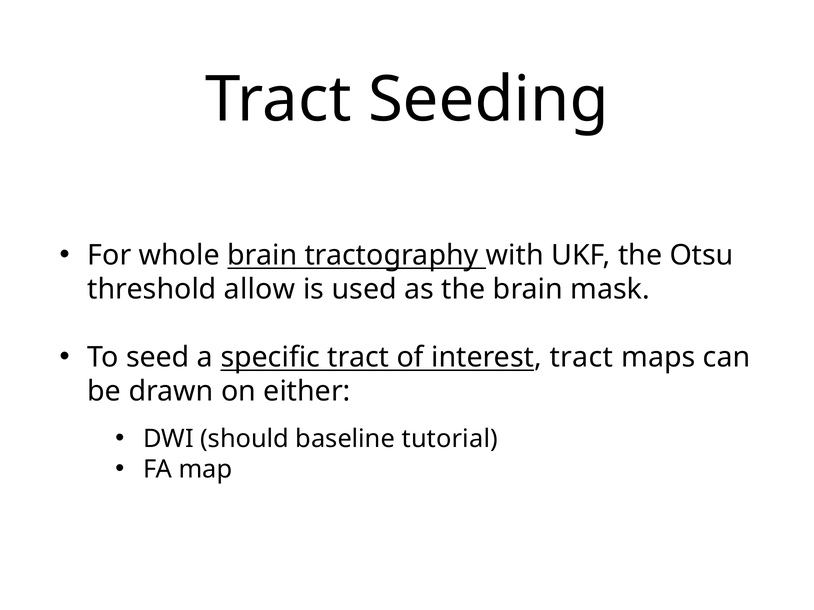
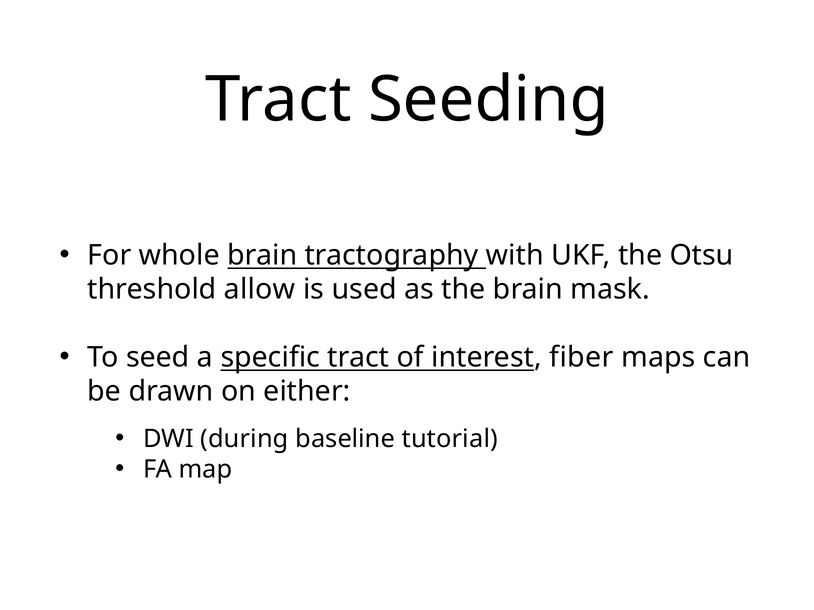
interest tract: tract -> fiber (581, 357)
should: should -> during (244, 439)
